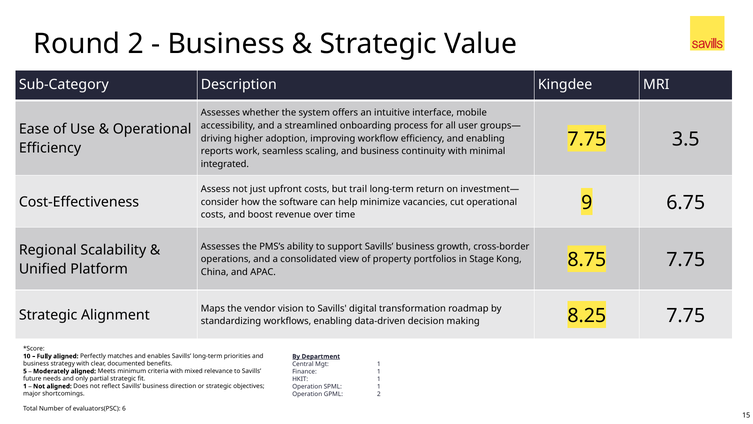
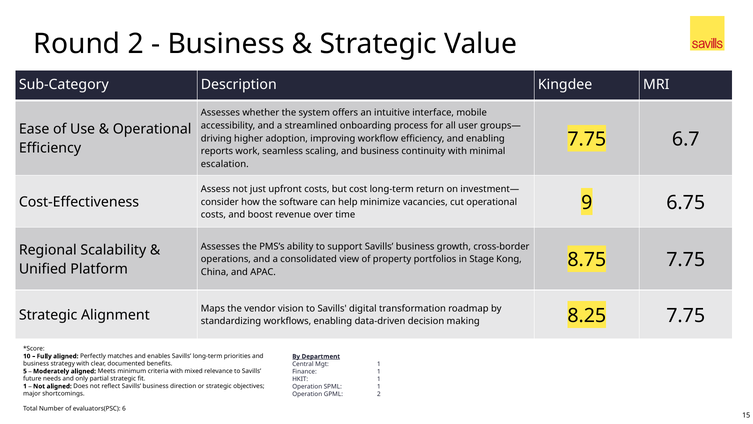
3.5: 3.5 -> 6.7 (686, 139)
integrated: integrated -> escalation (225, 164)
trail: trail -> cost (358, 189)
